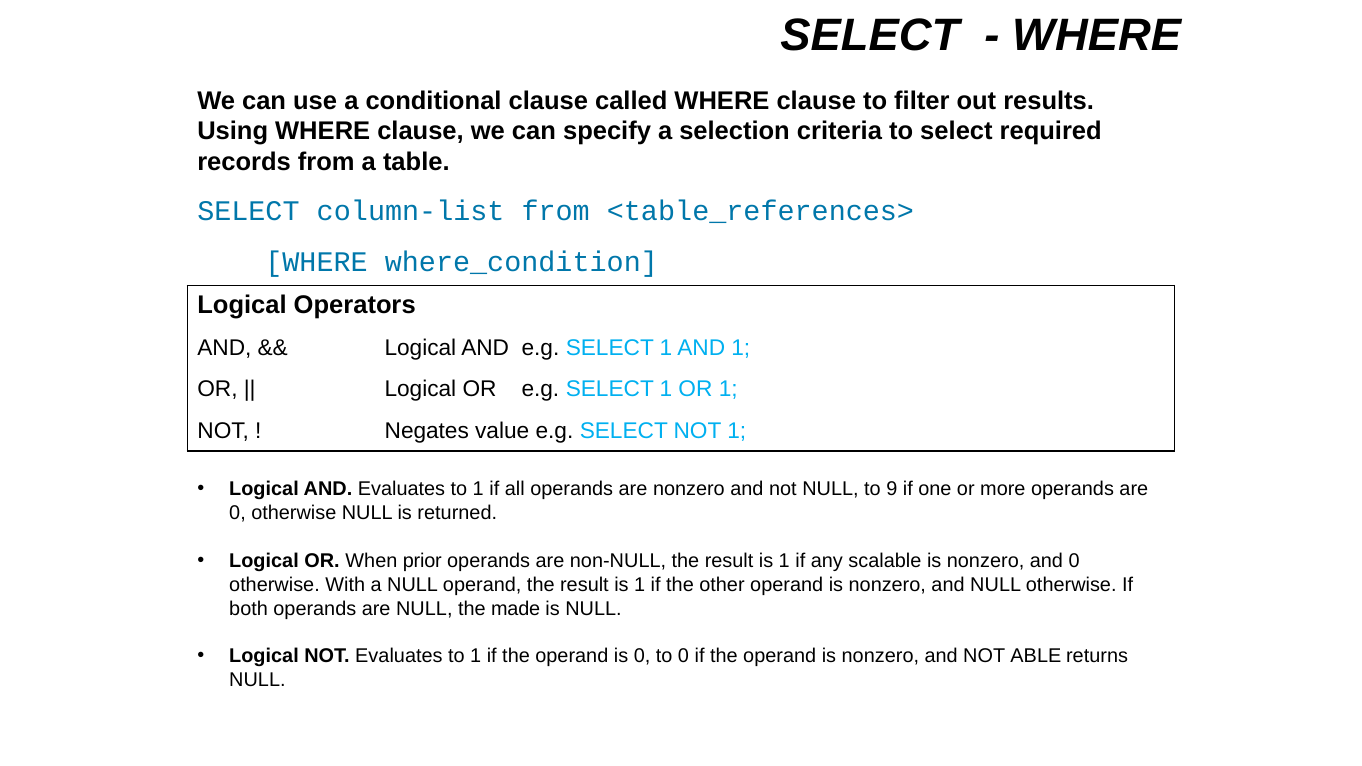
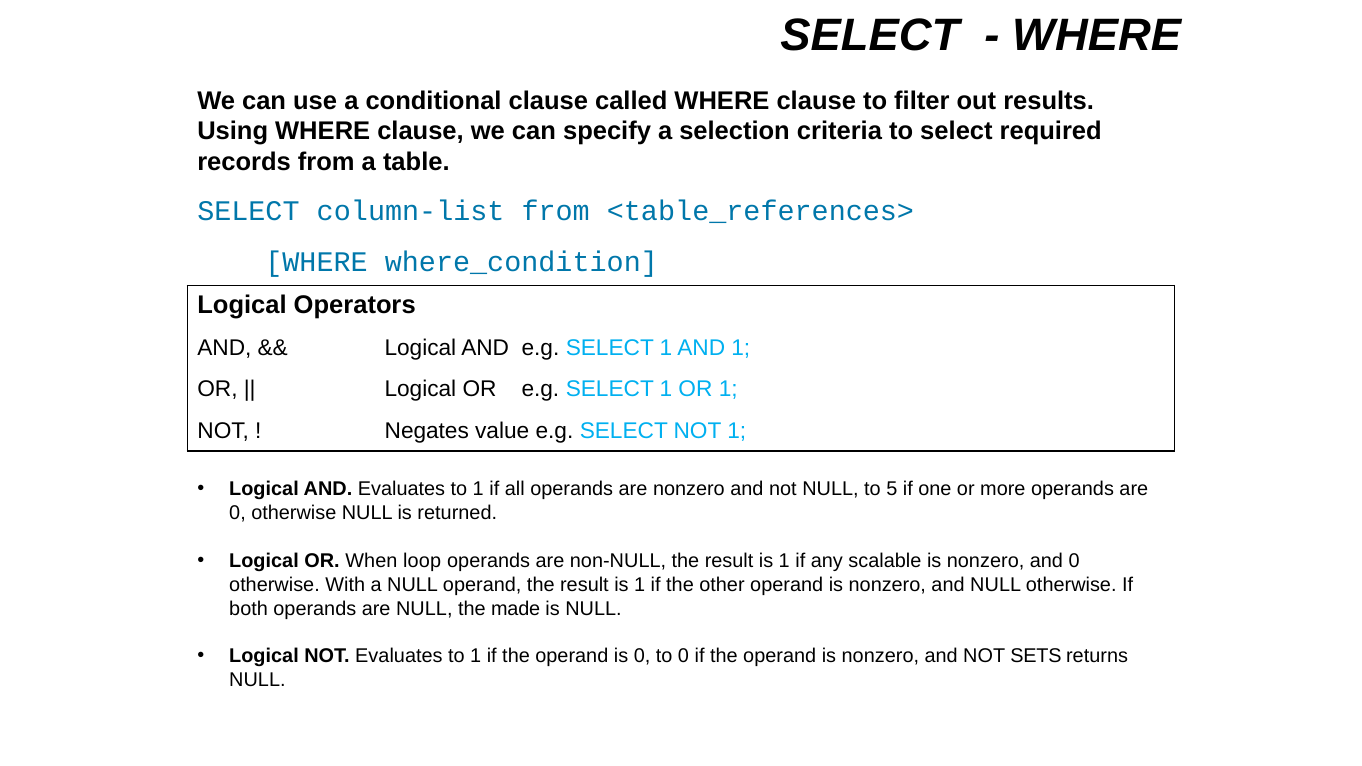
9: 9 -> 5 (892, 490)
prior: prior -> loop (422, 561)
ABLE: ABLE -> SETS (1036, 656)
